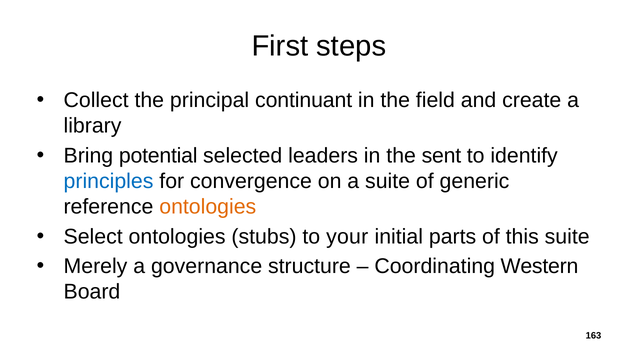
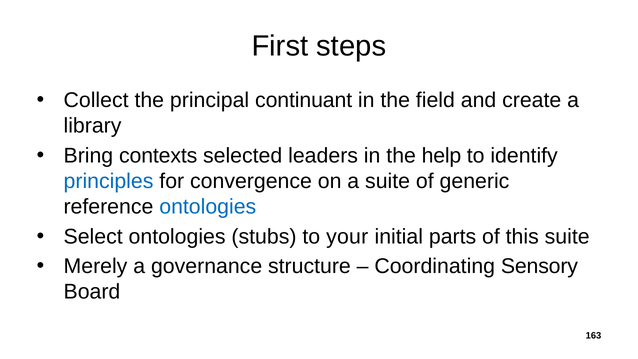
potential: potential -> contexts (158, 156)
sent: sent -> help (441, 156)
ontologies colour: orange -> blue (208, 207)
Western: Western -> Sensory (539, 266)
